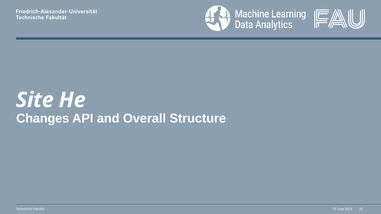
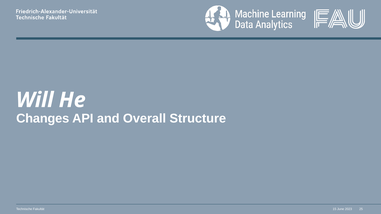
Site: Site -> Will (35, 100)
